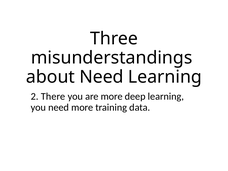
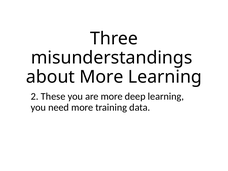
about Need: Need -> More (101, 77)
There: There -> These (53, 96)
